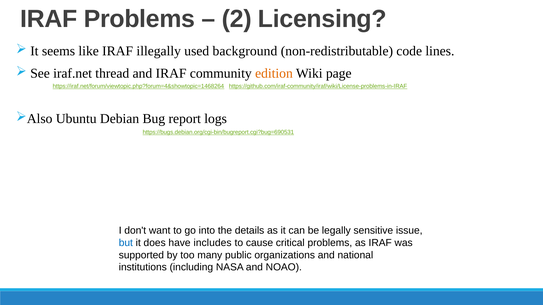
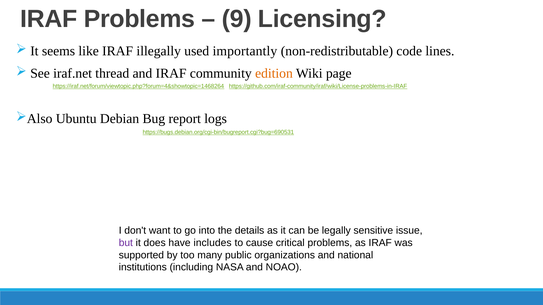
2: 2 -> 9 (237, 19)
background: background -> importantly (245, 51)
but colour: blue -> purple (126, 243)
